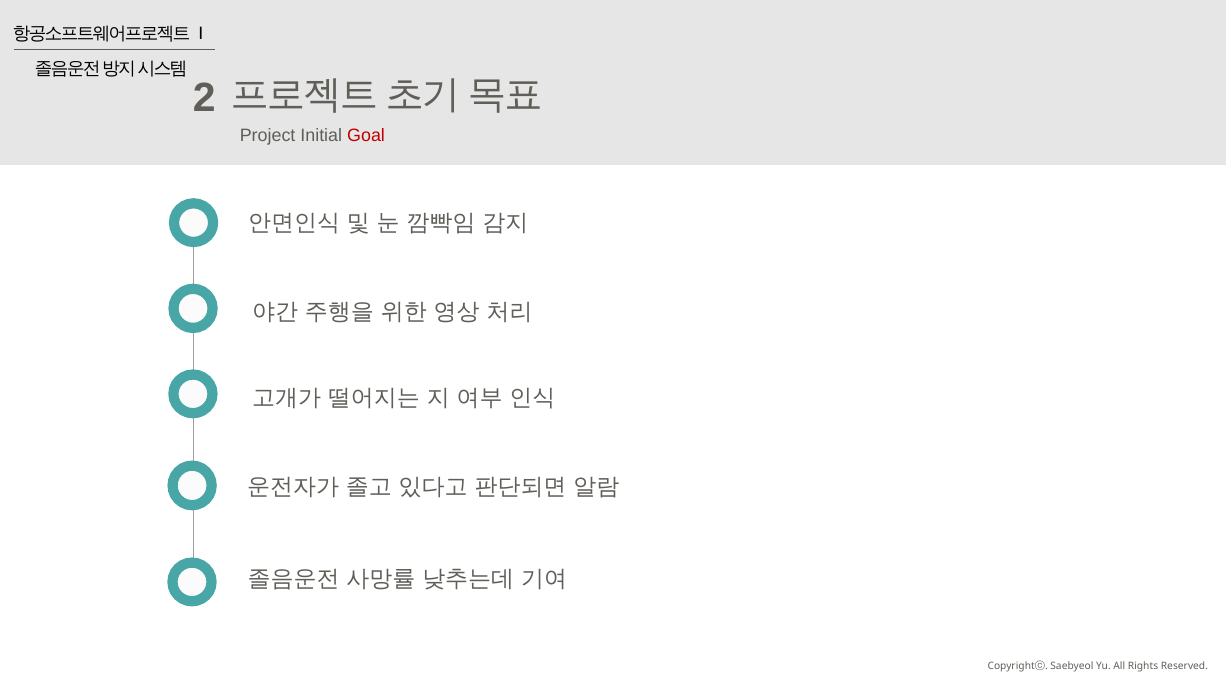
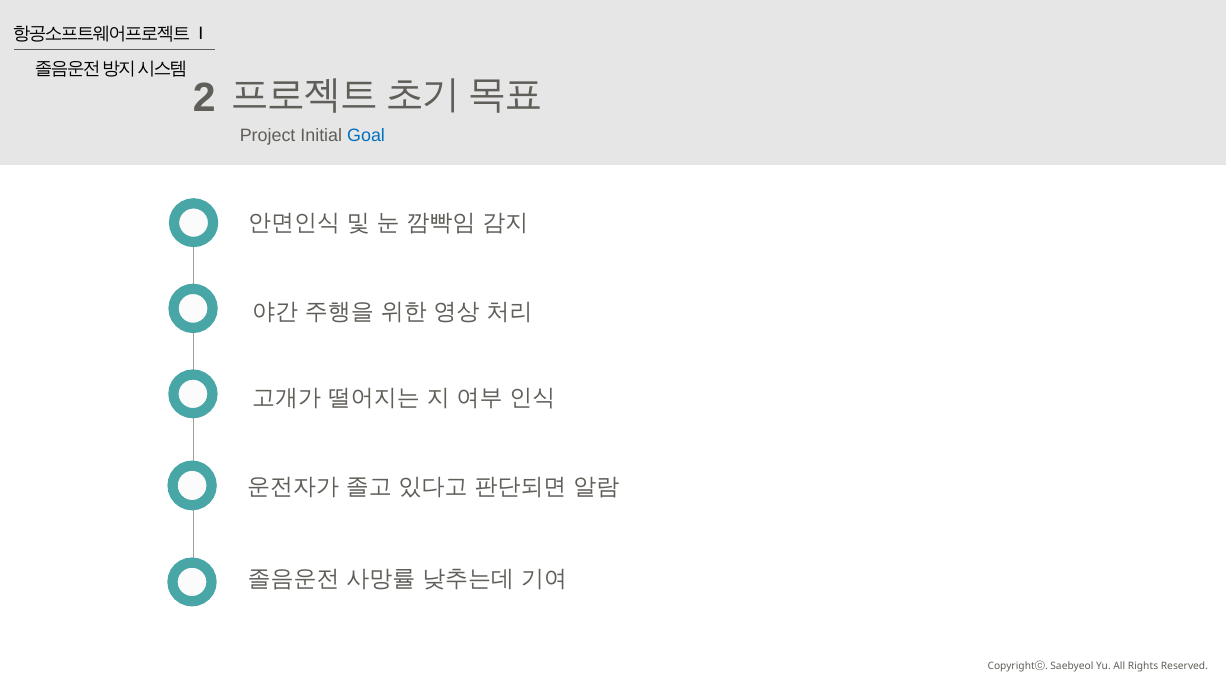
Goal colour: red -> blue (366, 135)
